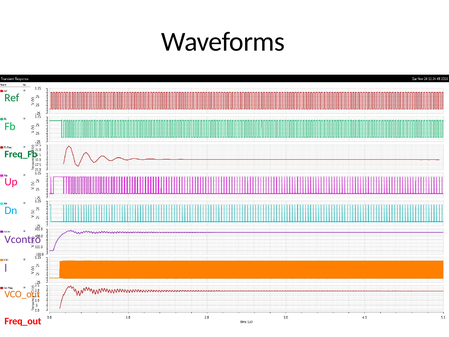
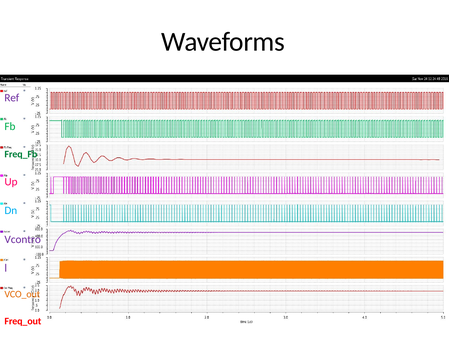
Ref colour: green -> purple (12, 98)
